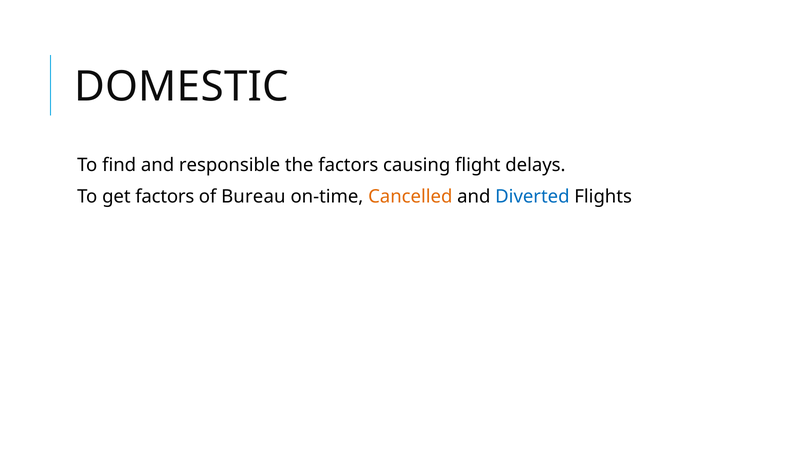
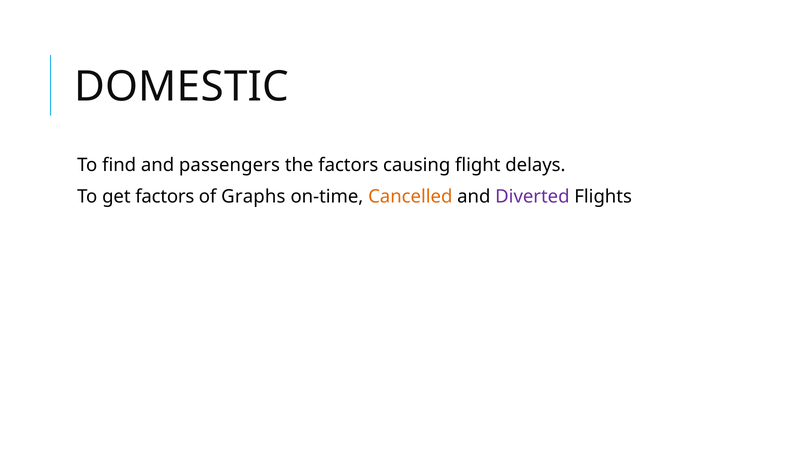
responsible: responsible -> passengers (229, 165)
Bureau: Bureau -> Graphs (253, 197)
Diverted colour: blue -> purple (532, 197)
